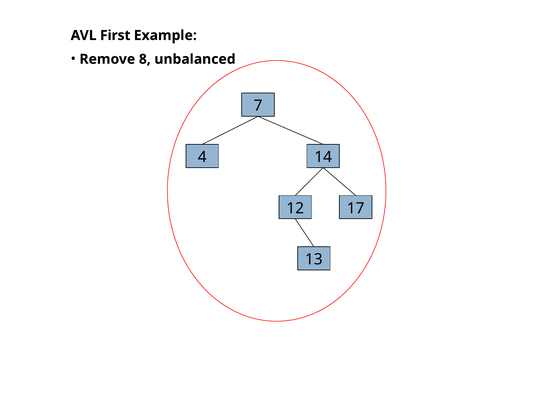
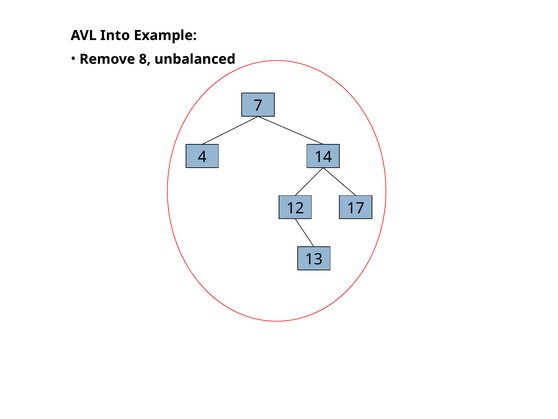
First: First -> Into (115, 35)
